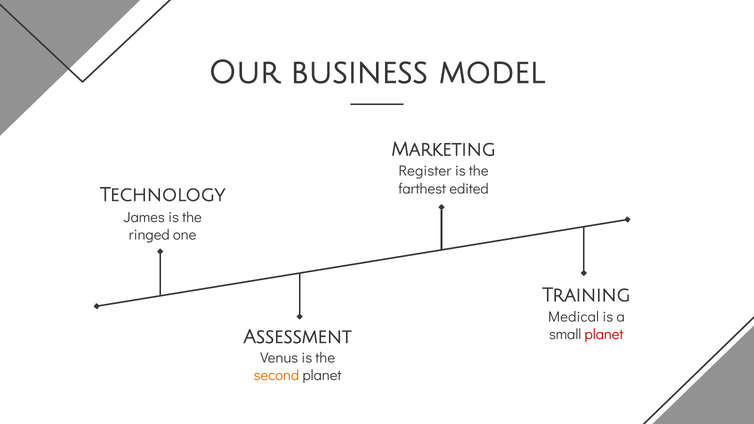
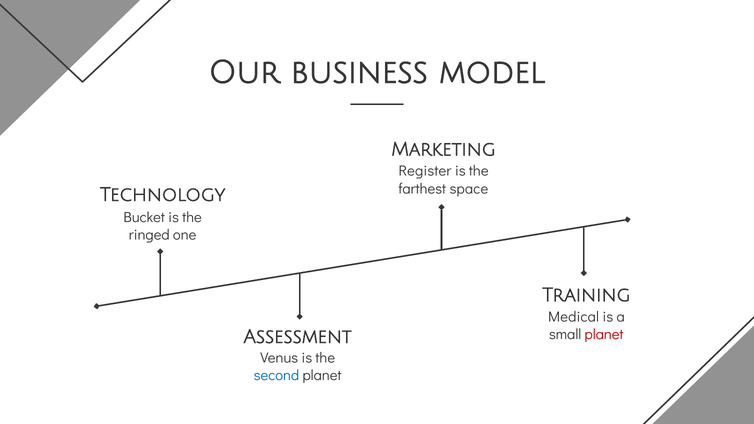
edited: edited -> space (469, 189)
James: James -> Bucket (144, 217)
second colour: orange -> blue (276, 376)
